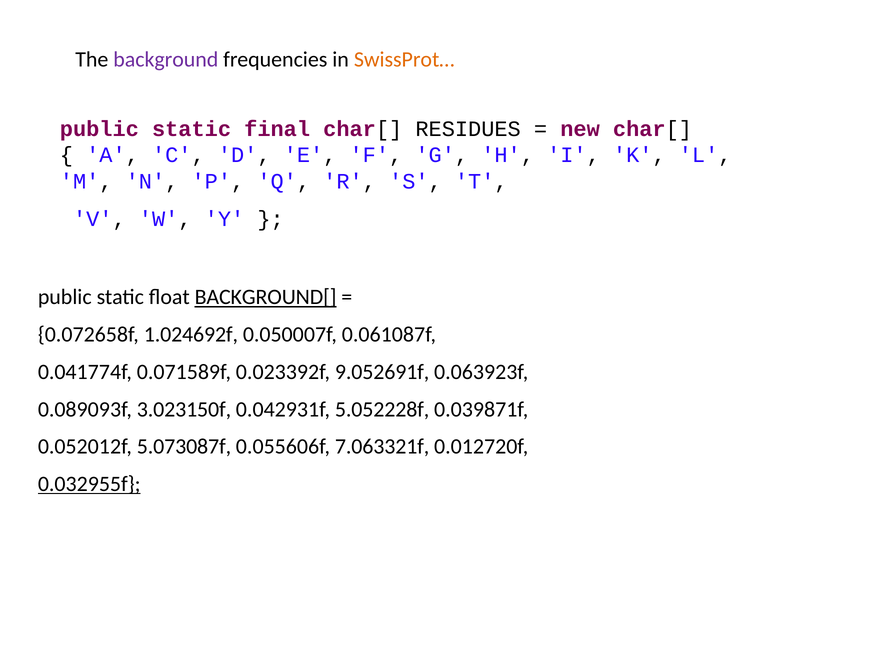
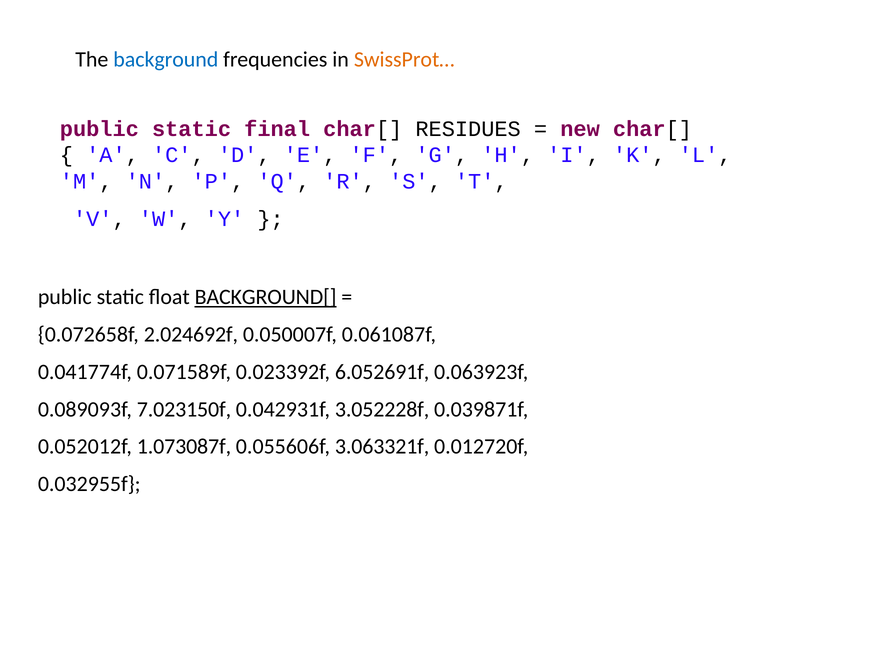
background colour: purple -> blue (166, 60)
1.024692f: 1.024692f -> 2.024692f (191, 334)
9.052691f: 9.052691f -> 6.052691f (382, 372)
3.023150f: 3.023150f -> 7.023150f (184, 409)
5.052228f: 5.052228f -> 3.052228f (382, 409)
5.073087f: 5.073087f -> 1.073087f (184, 446)
7.063321f: 7.063321f -> 3.063321f (382, 446)
0.032955f underline: present -> none (89, 484)
